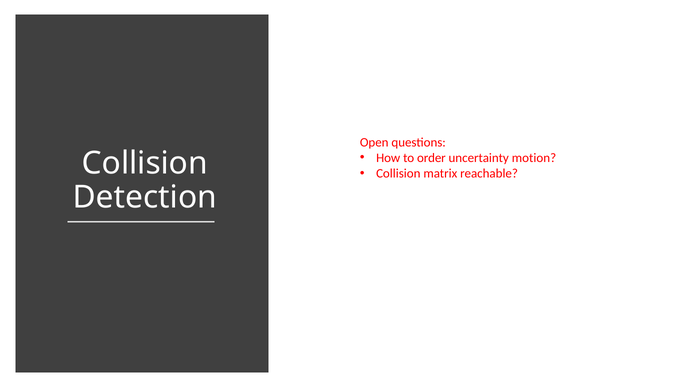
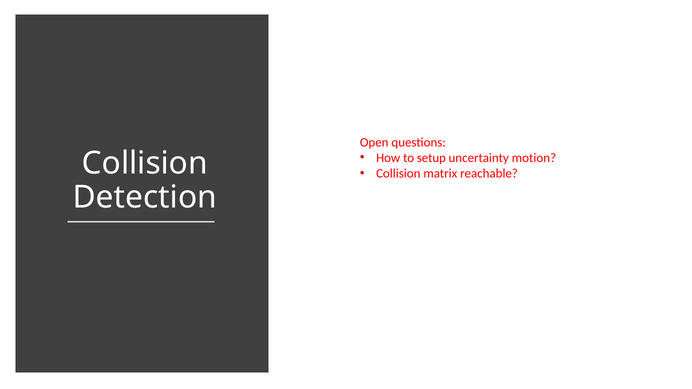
order: order -> setup (431, 158)
